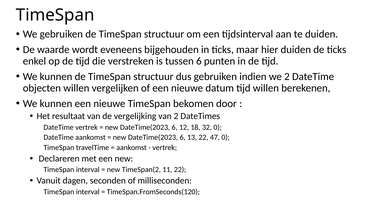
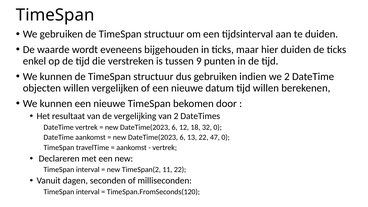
tussen 6: 6 -> 9 (199, 61)
